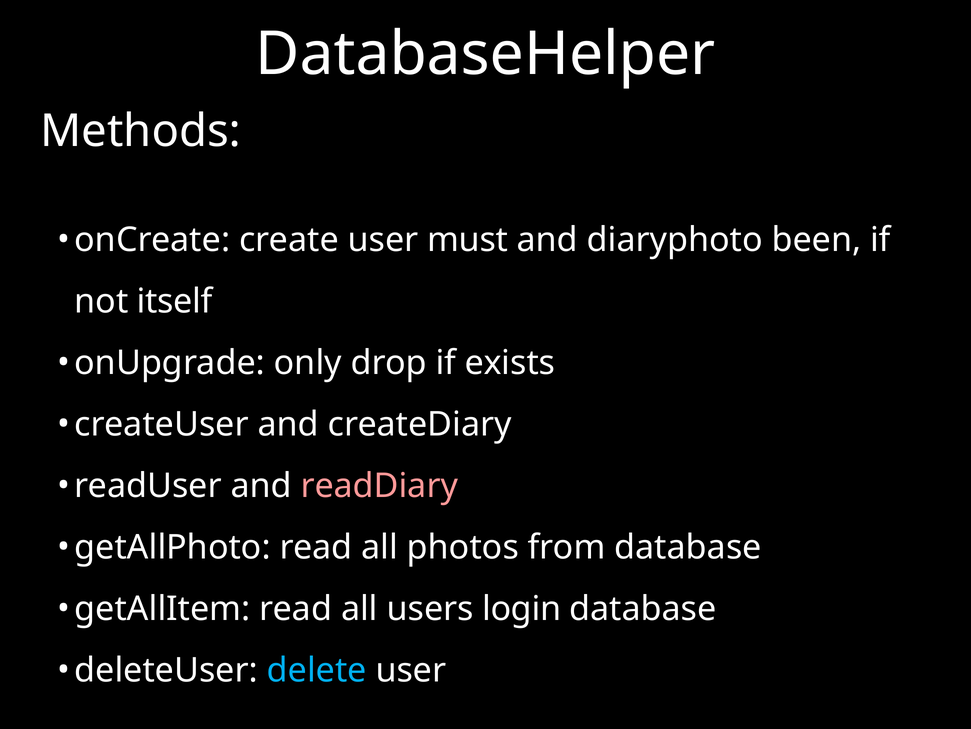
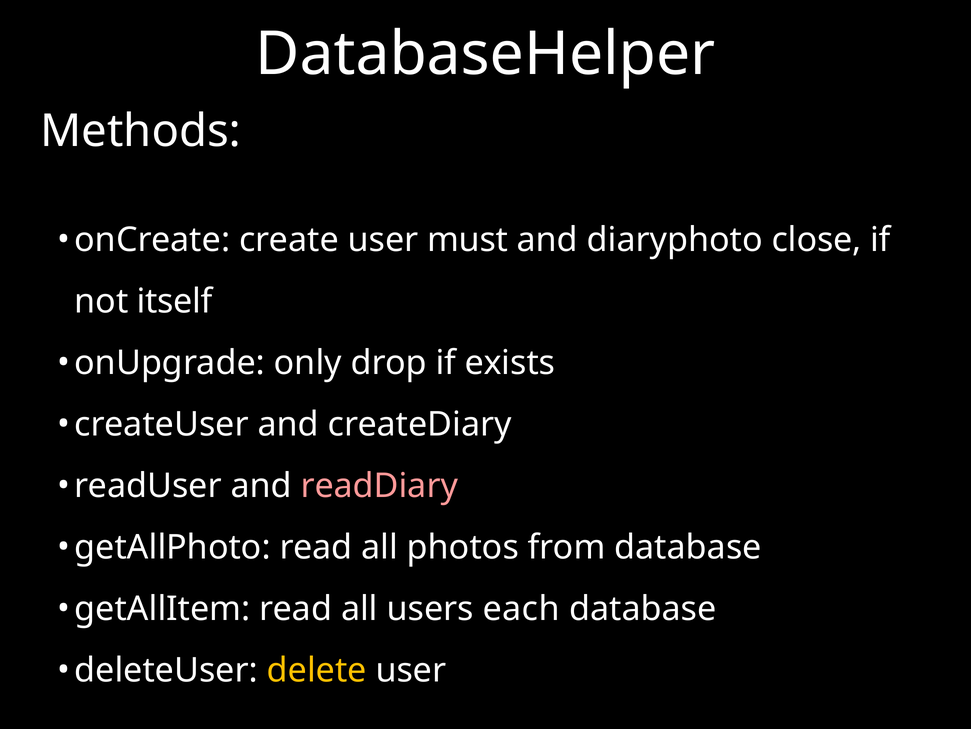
been: been -> close (817, 240)
login: login -> each (521, 608)
delete colour: light blue -> yellow (317, 670)
